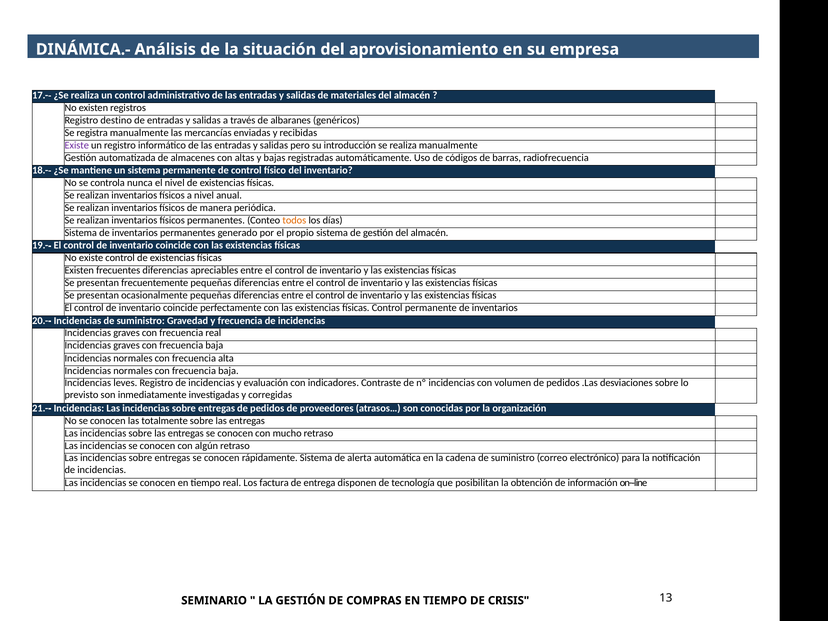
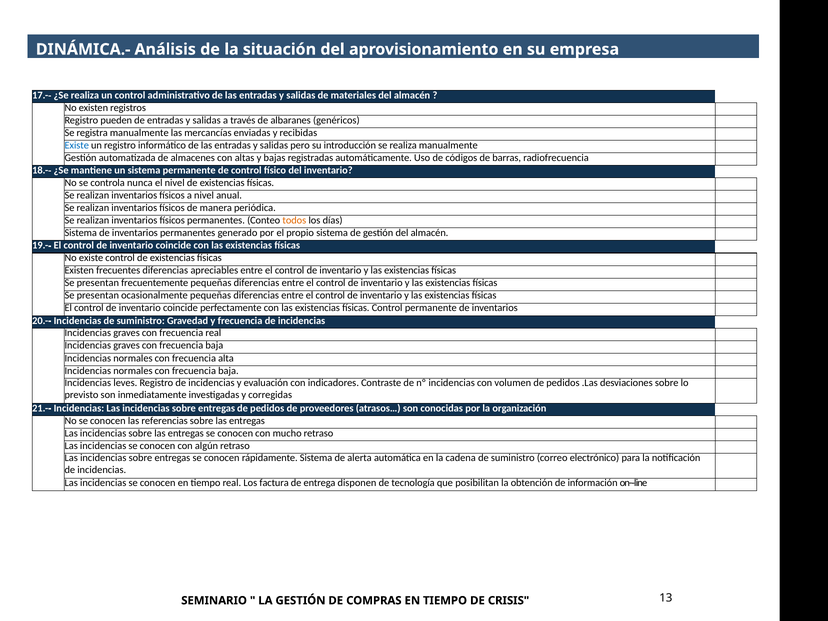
destino: destino -> pueden (116, 120)
Existe colour: purple -> blue (77, 145)
totalmente: totalmente -> referencias (165, 421)
